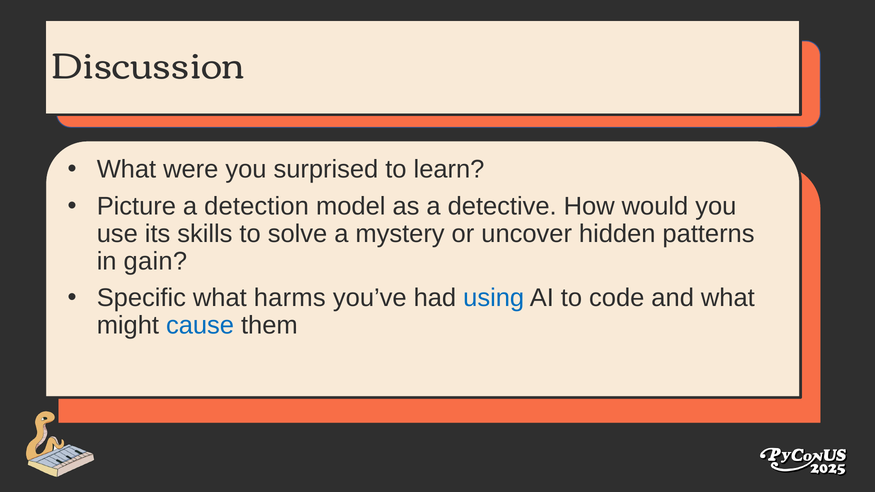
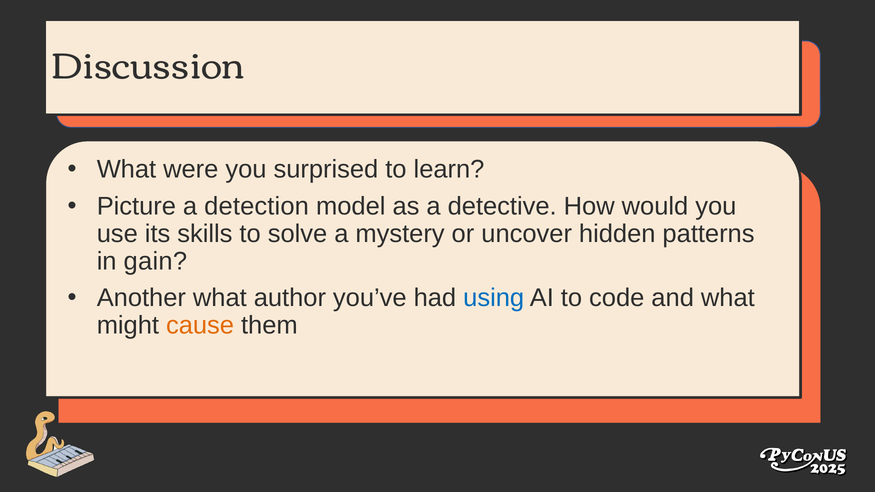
Specific: Specific -> Another (141, 298)
harms: harms -> author (290, 298)
cause colour: blue -> orange (200, 326)
